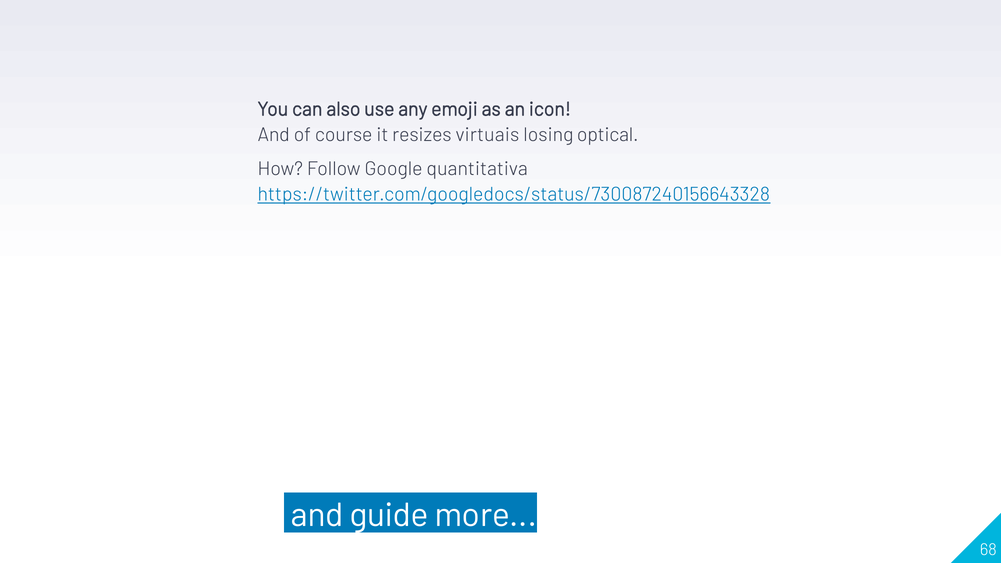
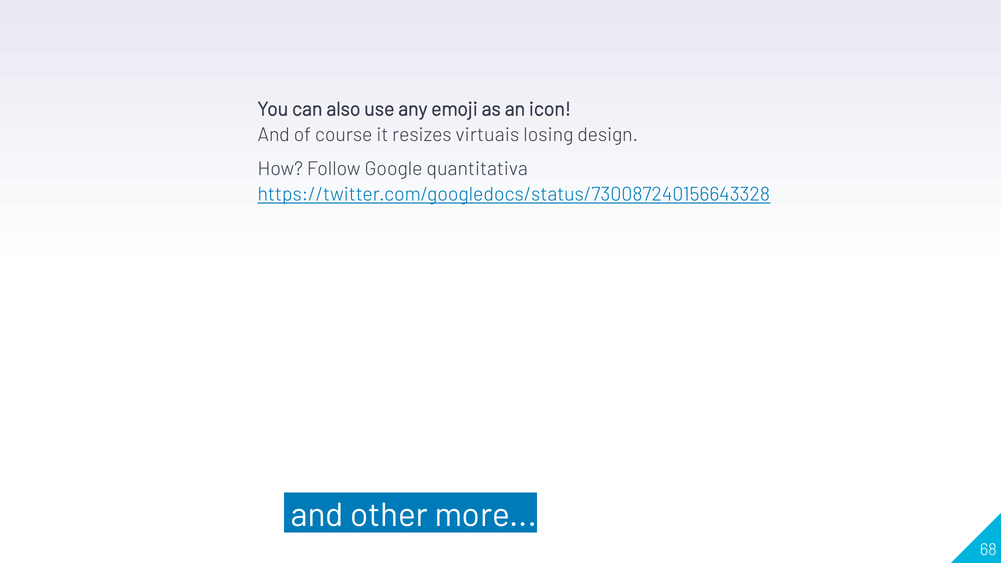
optical: optical -> design (608, 135)
guide: guide -> other (389, 515)
